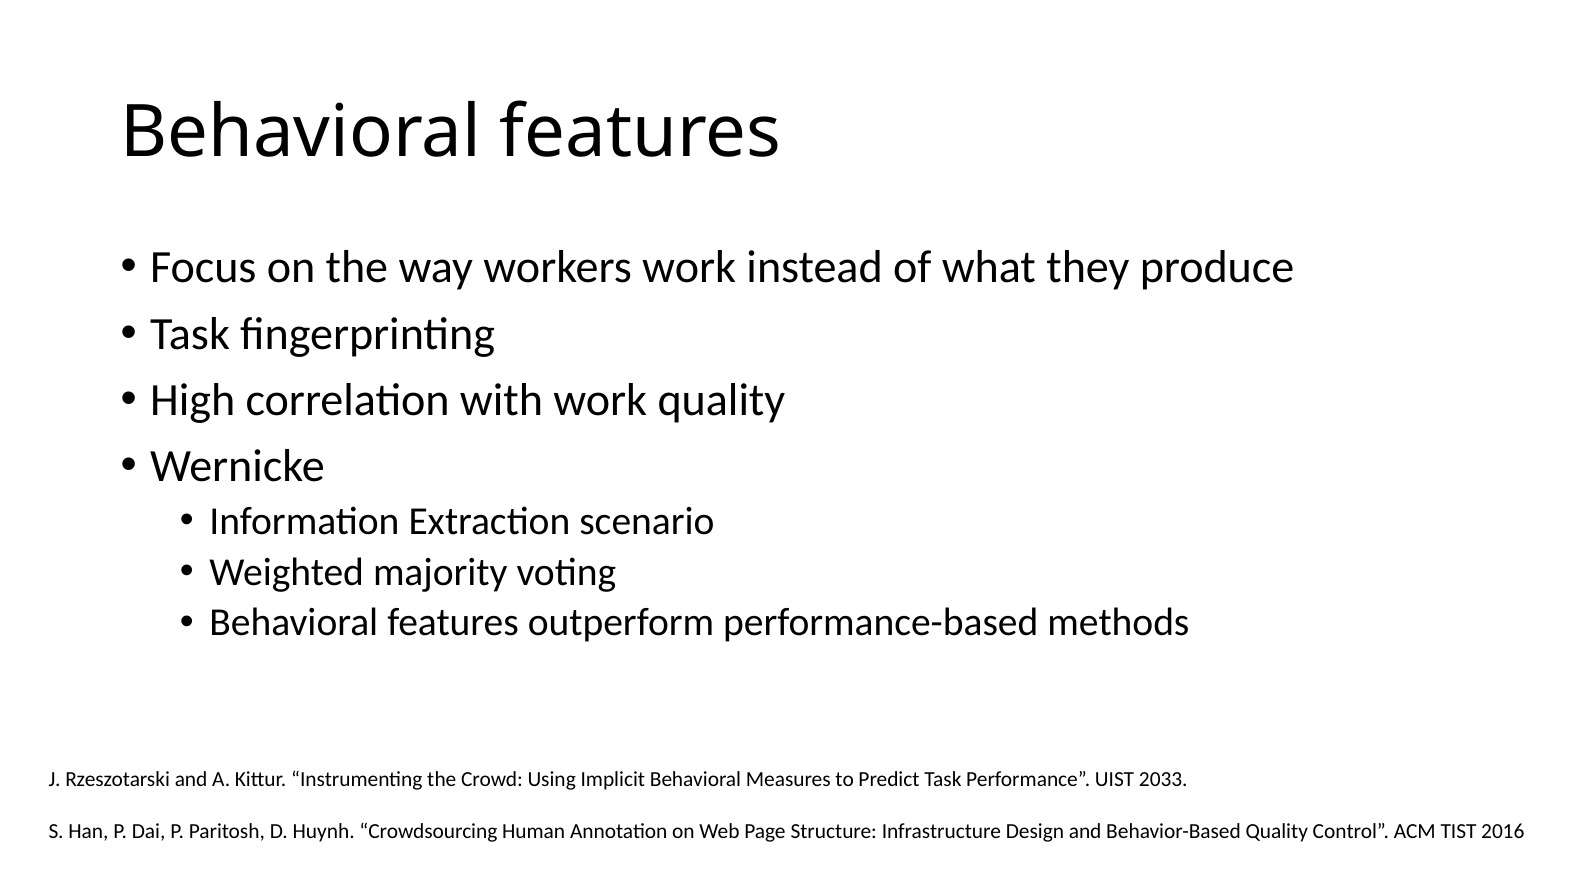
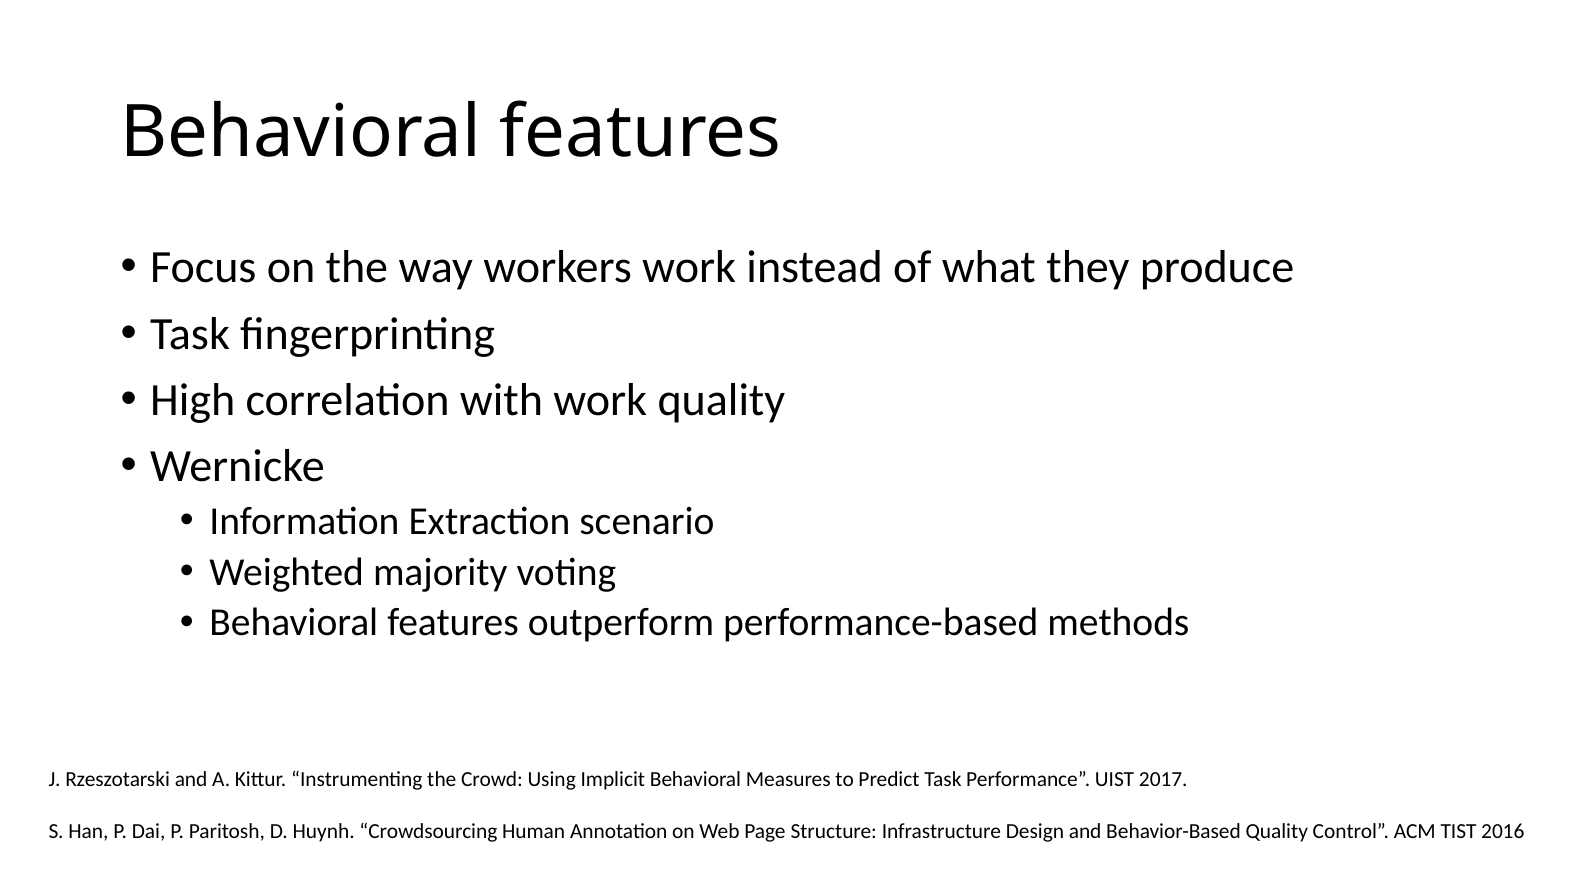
2033: 2033 -> 2017 (1163, 779)
